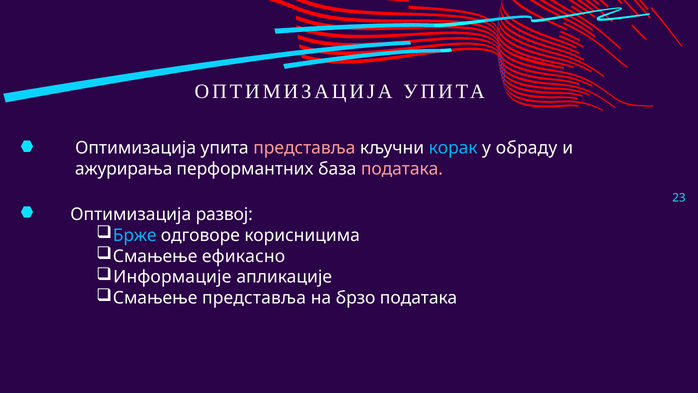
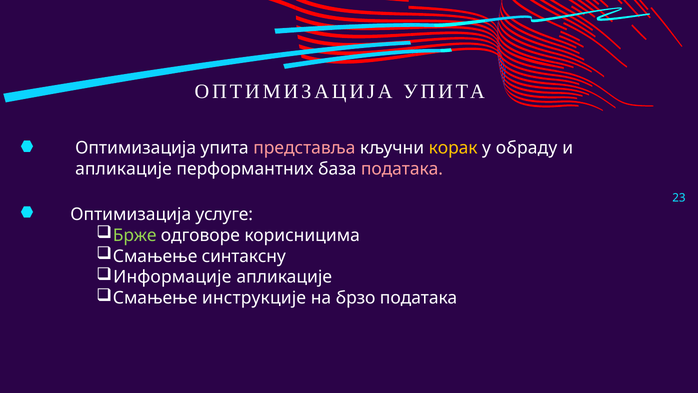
корак colour: light blue -> yellow (453, 148)
ажурирања: ажурирања -> апликације (123, 169)
развој: развој -> услуге (224, 214)
Брже colour: light blue -> light green (135, 235)
ефикасно: ефикасно -> синтаксну (244, 256)
Смањење представља: представља -> инструкције (254, 298)
